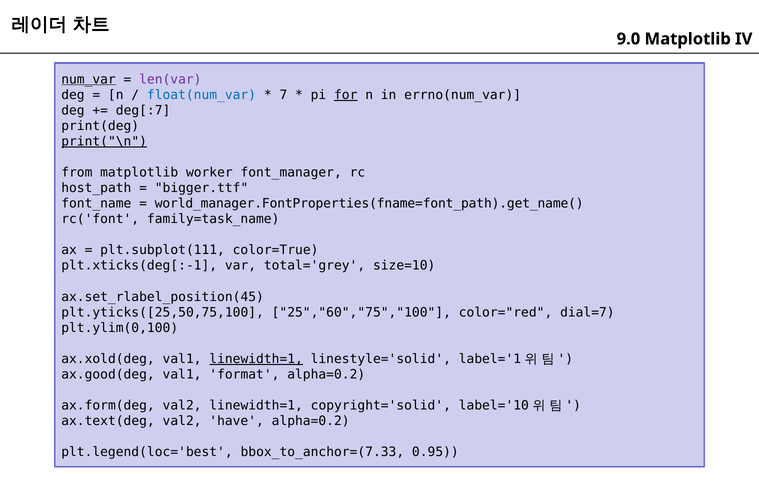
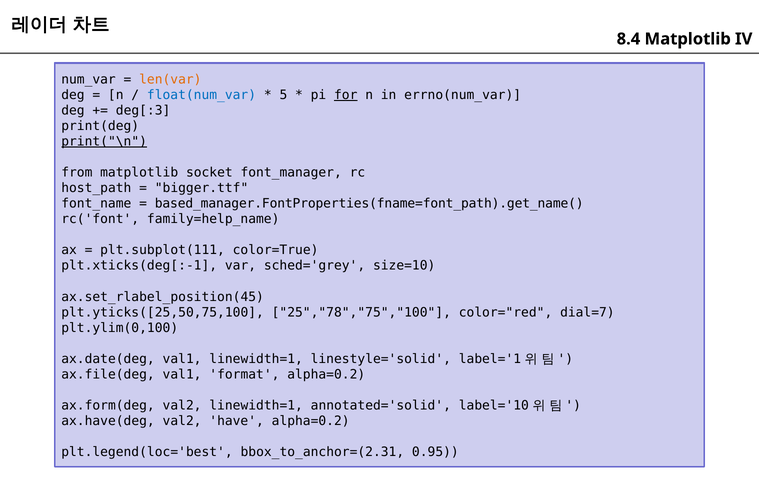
9.0: 9.0 -> 8.4 (628, 39)
num_var underline: present -> none (89, 79)
len(var colour: purple -> orange (170, 79)
7: 7 -> 5 (283, 95)
deg[:7: deg[:7 -> deg[:3 (143, 110)
worker: worker -> socket (209, 172)
world_manager.FontProperties(fname=font_path).get_name(: world_manager.FontProperties(fname=font_path).get_name( -> based_manager.FontProperties(fname=font_path).get_name( (369, 203)
family=task_name: family=task_name -> family=help_name (213, 219)
total='grey: total='grey -> sched='grey (315, 265)
25","60","75","100: 25","60","75","100 -> 25","78","75","100 (361, 312)
ax.xold(deg: ax.xold(deg -> ax.date(deg (108, 359)
linewidth=1 underline: present -> none (256, 359)
ax.good(deg: ax.good(deg -> ax.file(deg (108, 374)
copyright='solid: copyright='solid -> annotated='solid (381, 405)
ax.text(deg: ax.text(deg -> ax.have(deg (108, 421)
bbox_to_anchor=(7.33: bbox_to_anchor=(7.33 -> bbox_to_anchor=(2.31 (322, 452)
